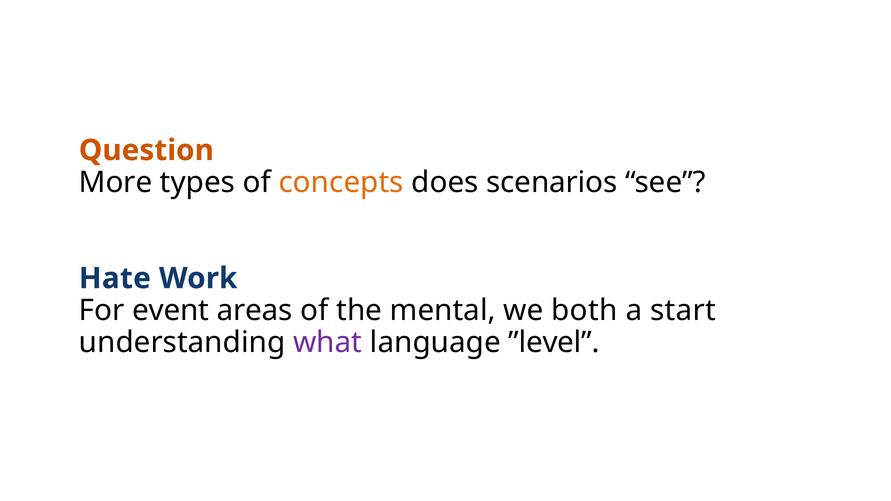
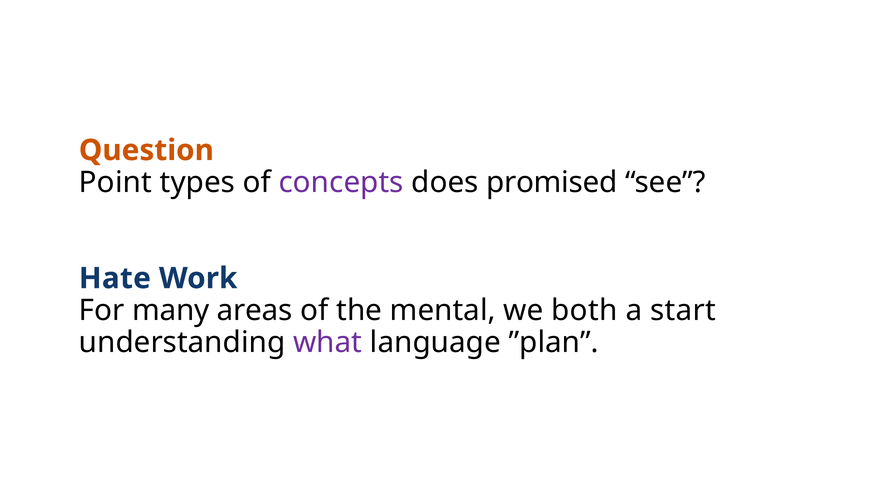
More: More -> Point (115, 182)
concepts colour: orange -> purple (341, 182)
scenarios: scenarios -> promised (552, 182)
event: event -> many (171, 311)
”level: ”level -> ”plan (554, 343)
